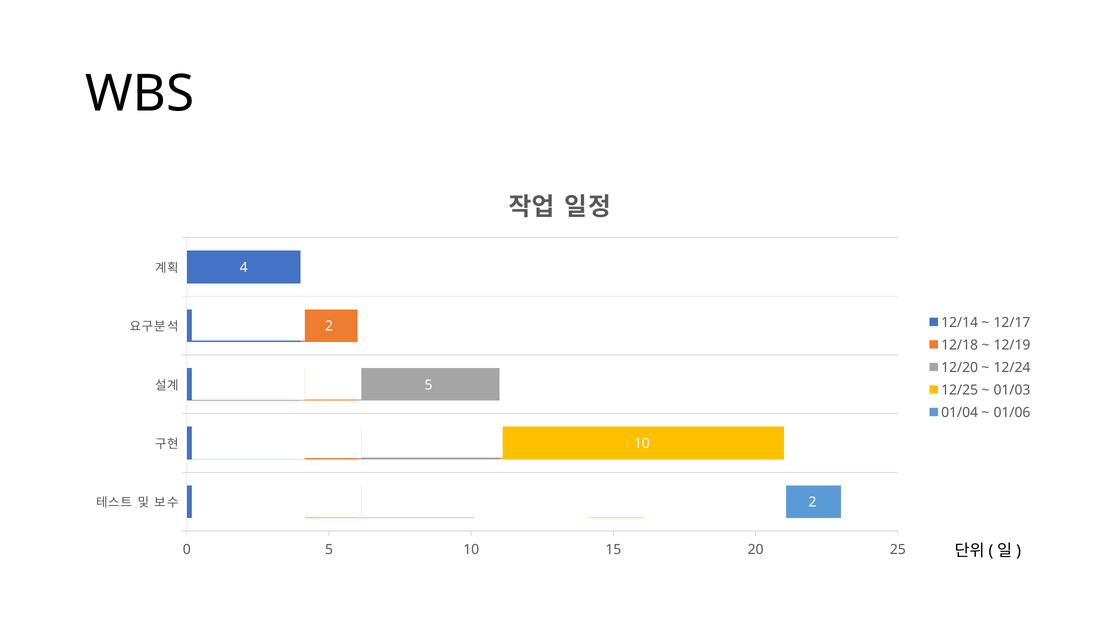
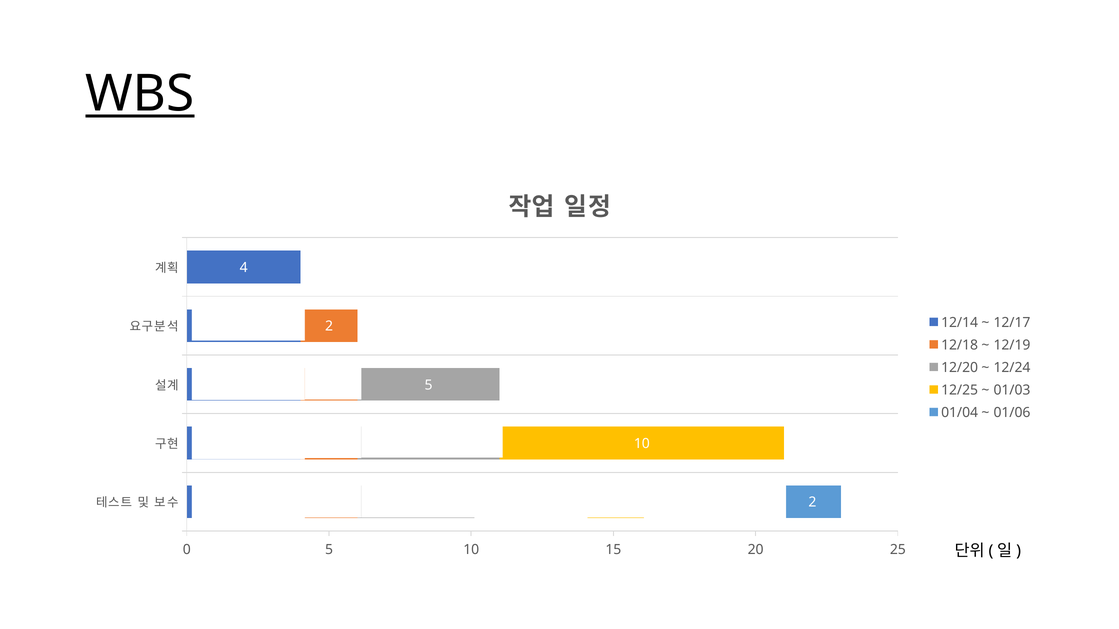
WBS underline: none -> present (140, 94)
